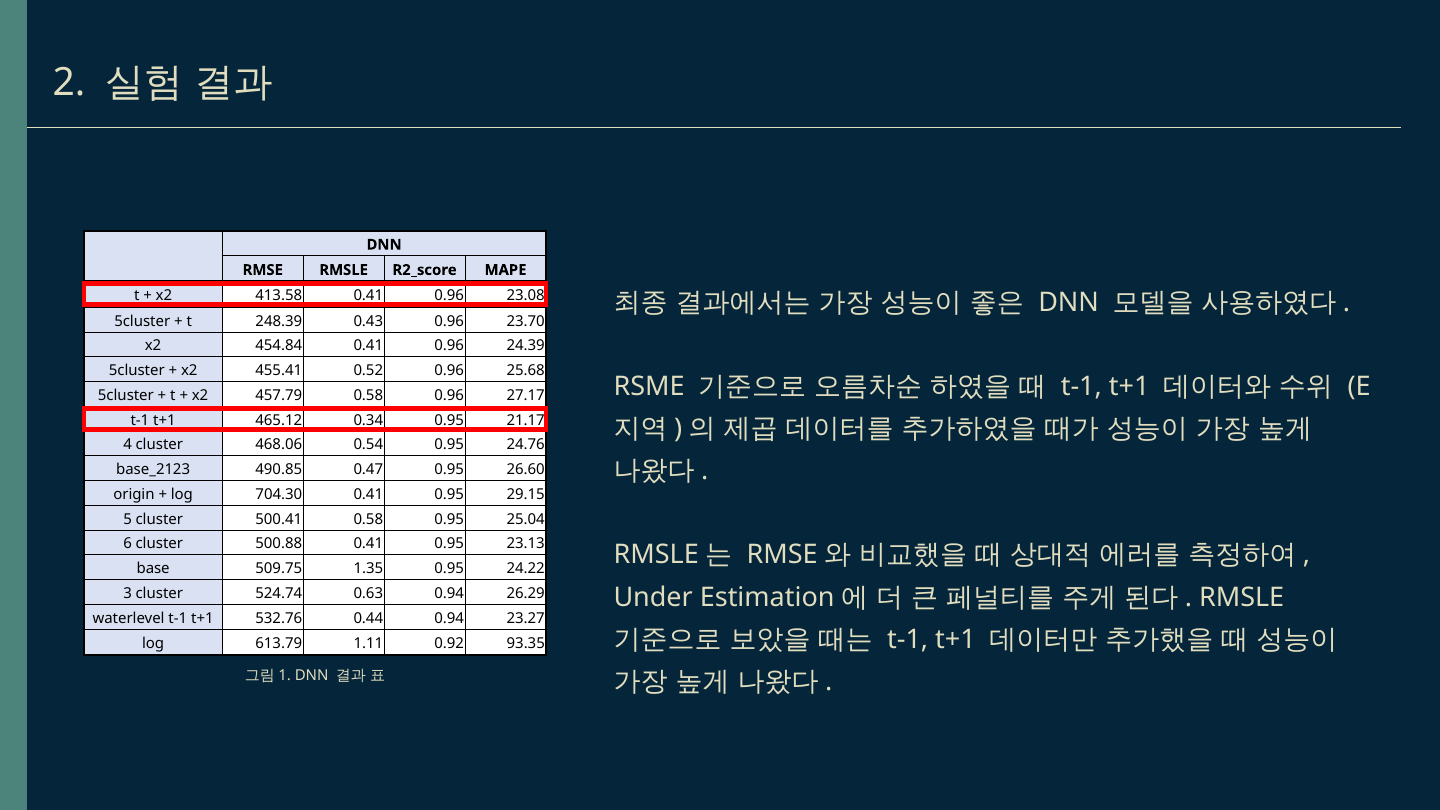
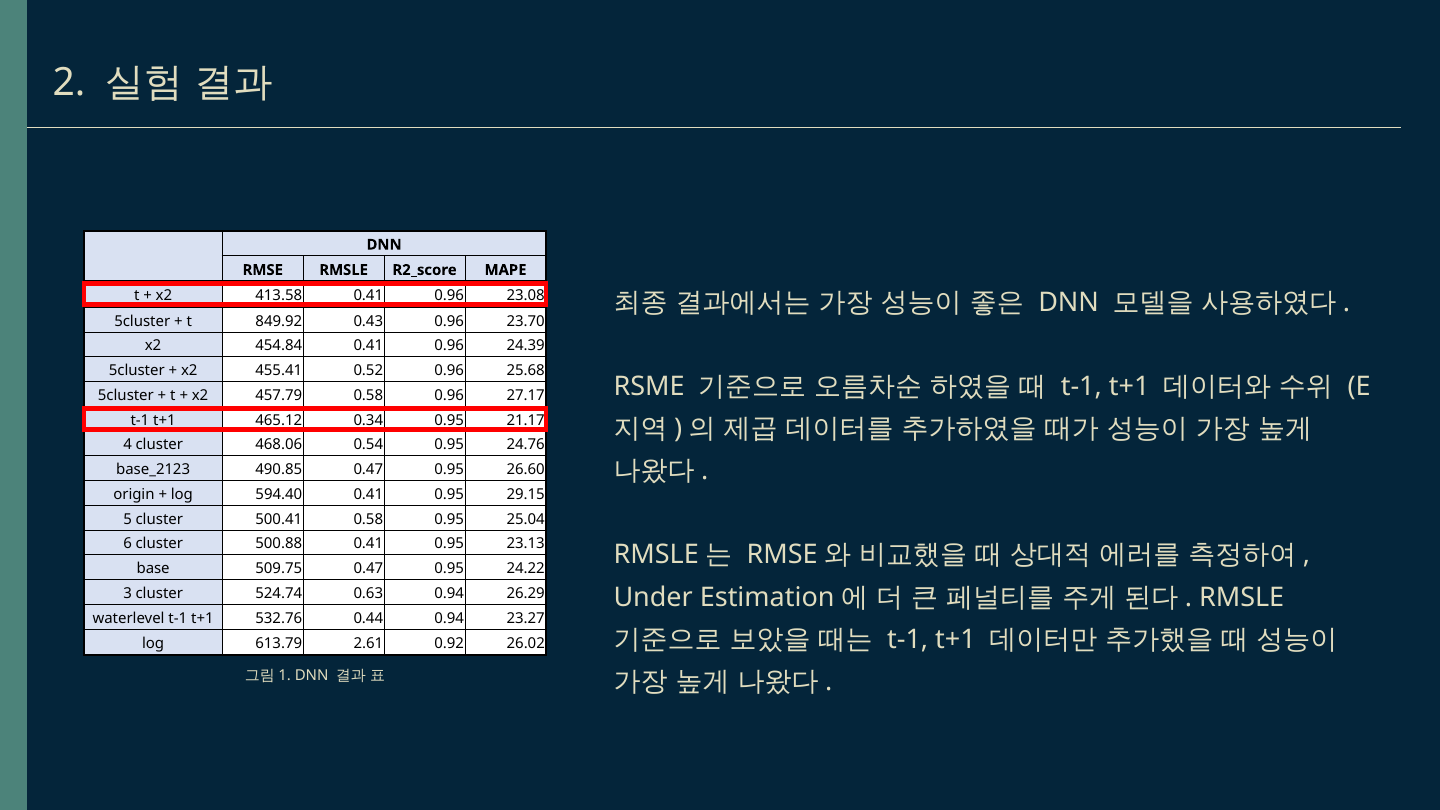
248.39: 248.39 -> 849.92 (279, 321)
704.30: 704.30 -> 594.40 (279, 494)
509.75 1.35: 1.35 -> 0.47 (368, 569)
1.11: 1.11 -> 2.61 (368, 643)
93.35: 93.35 -> 26.02 (526, 643)
